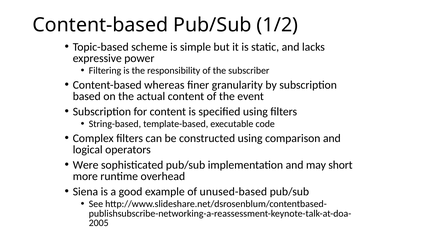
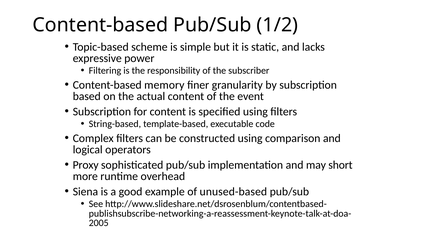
whereas: whereas -> memory (164, 85)
Were: Were -> Proxy (86, 165)
